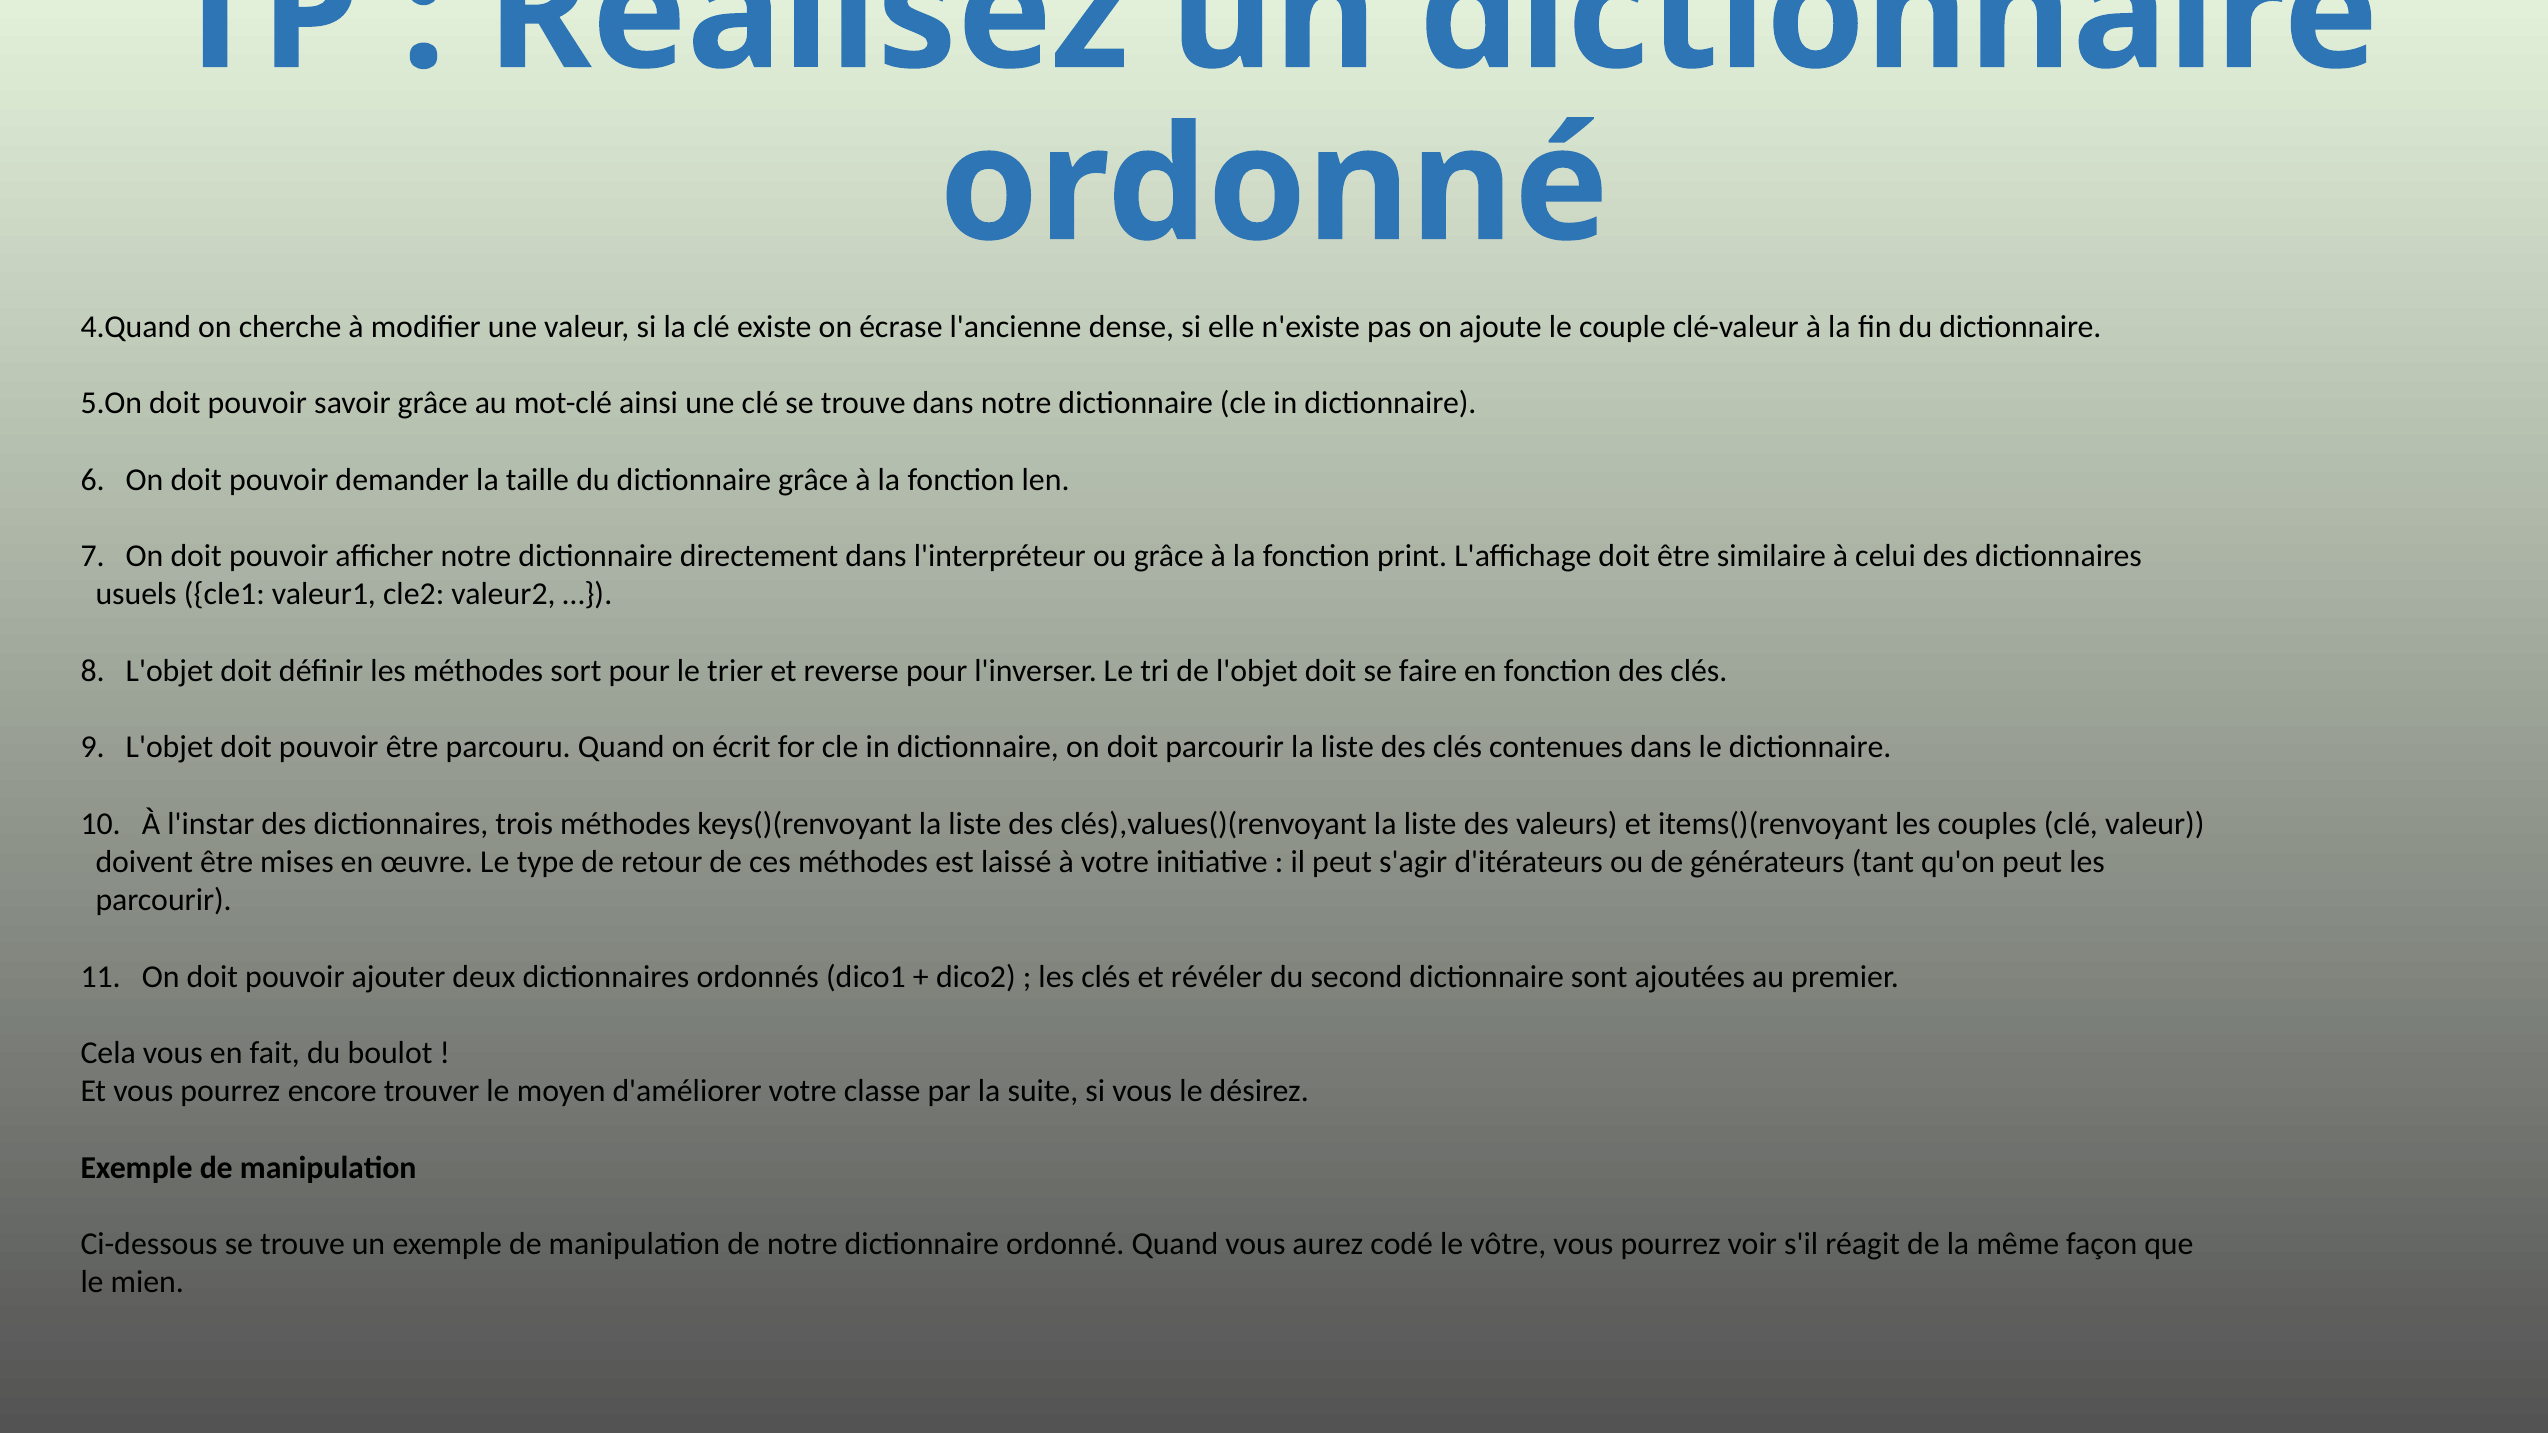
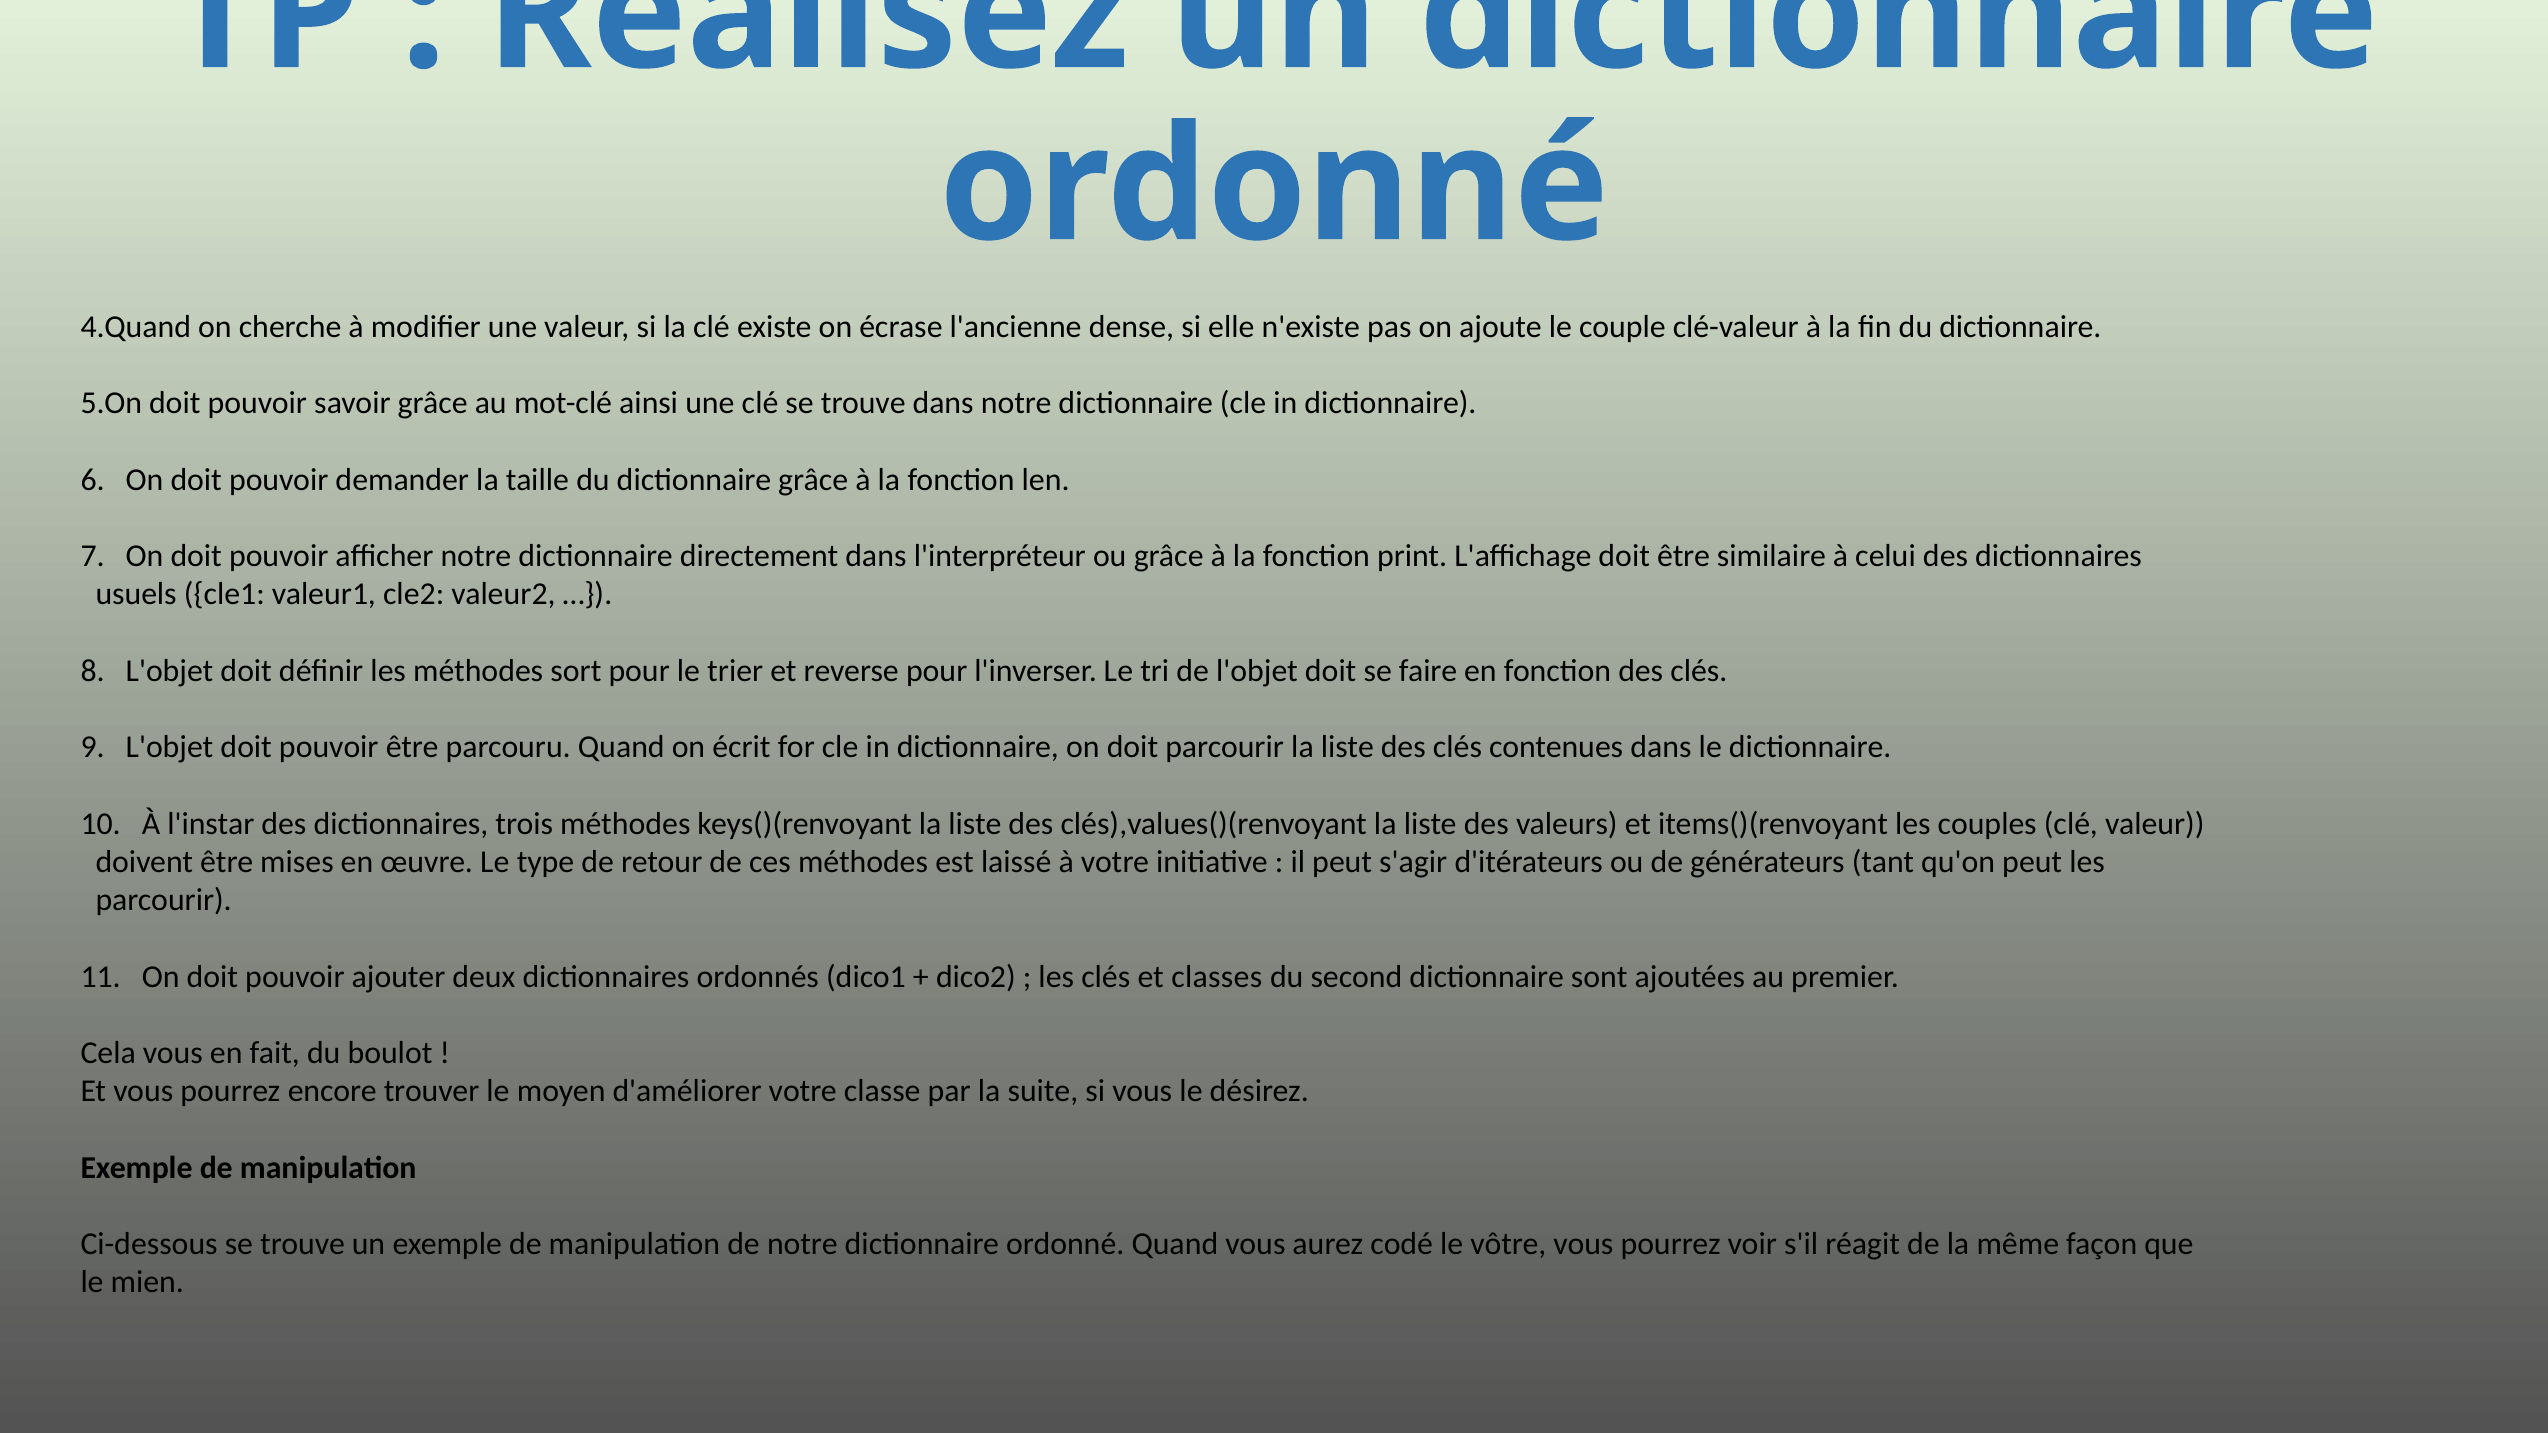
révéler: révéler -> classes (1217, 977)
